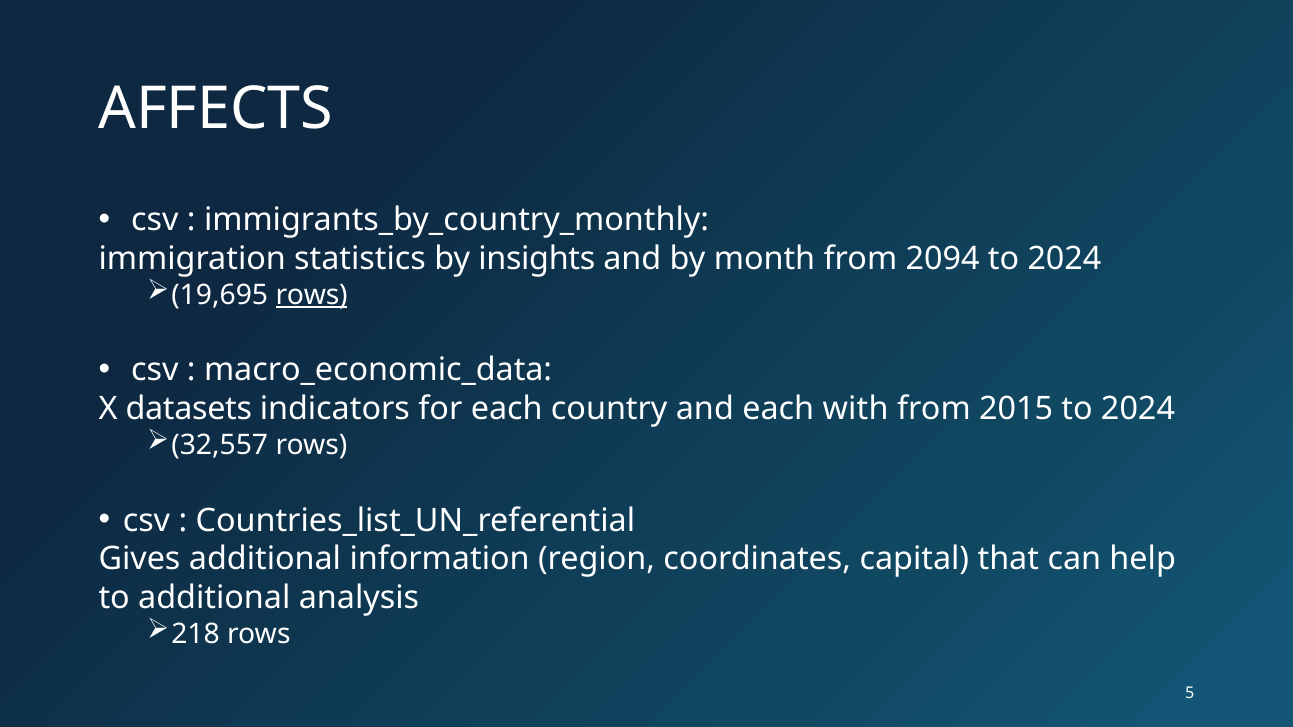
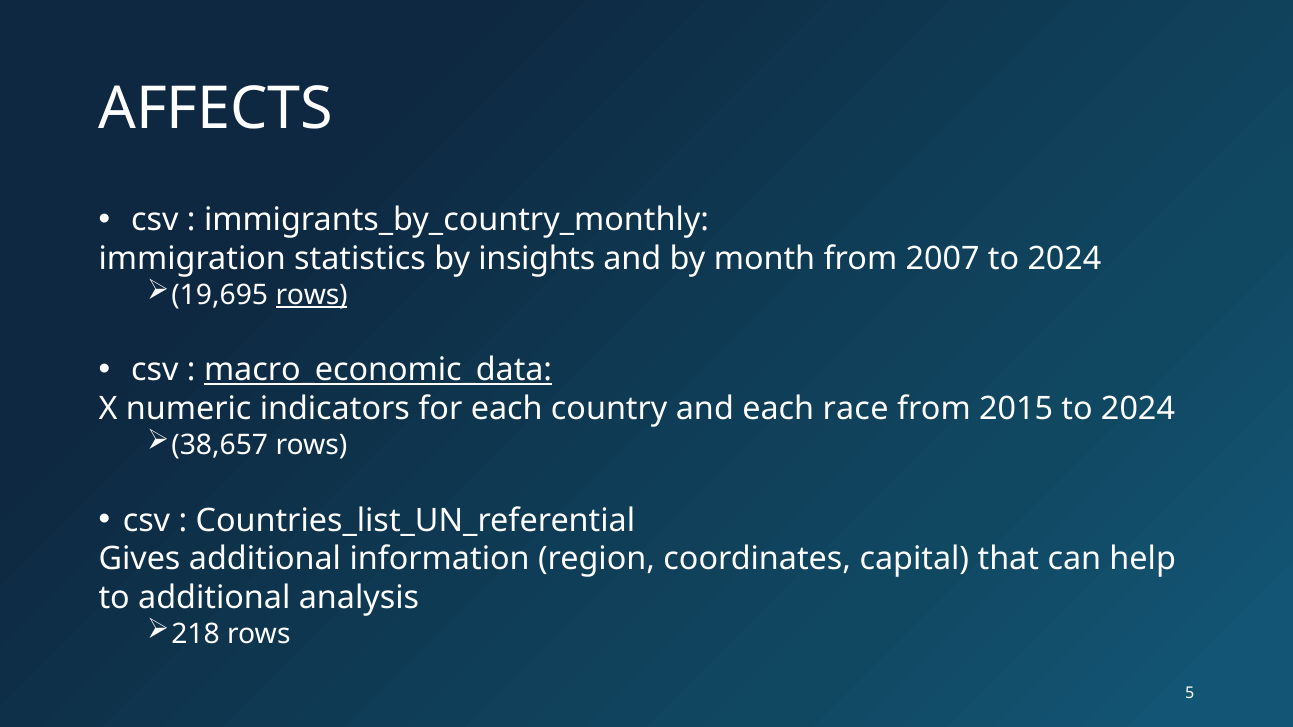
2094: 2094 -> 2007 (943, 259)
macro_economic_data underline: none -> present (378, 370)
datasets: datasets -> numeric (189, 409)
with: with -> race (856, 409)
32,557: 32,557 -> 38,657 (220, 445)
